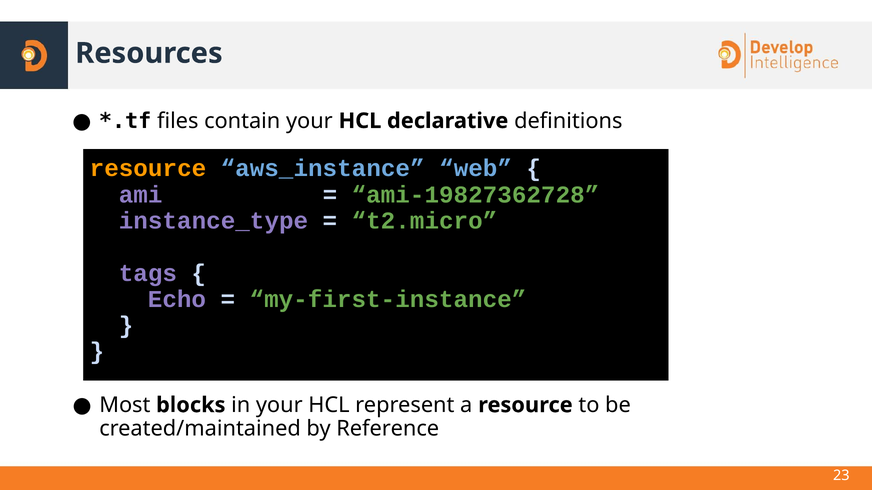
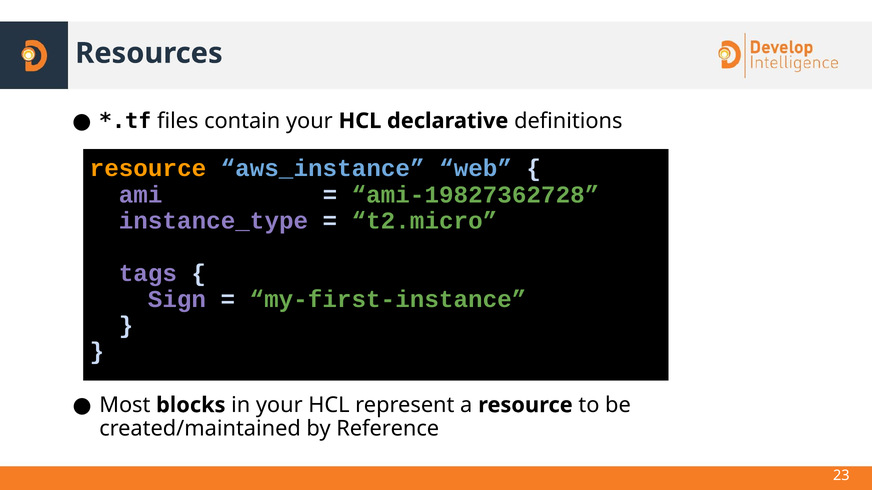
Echo: Echo -> Sign (177, 299)
